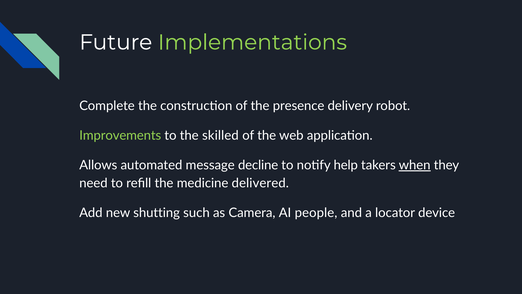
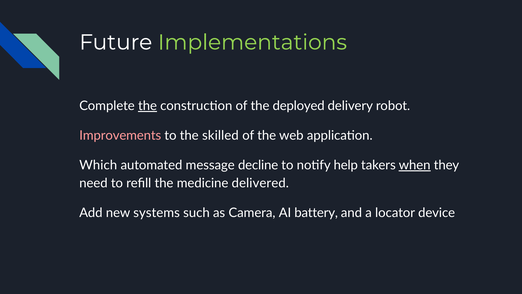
the underline: none -> present (148, 106)
presence: presence -> deployed (299, 106)
Improvements colour: light green -> pink (120, 135)
Allows: Allows -> Which (98, 165)
shutting: shutting -> systems (157, 213)
people: people -> battery (316, 213)
